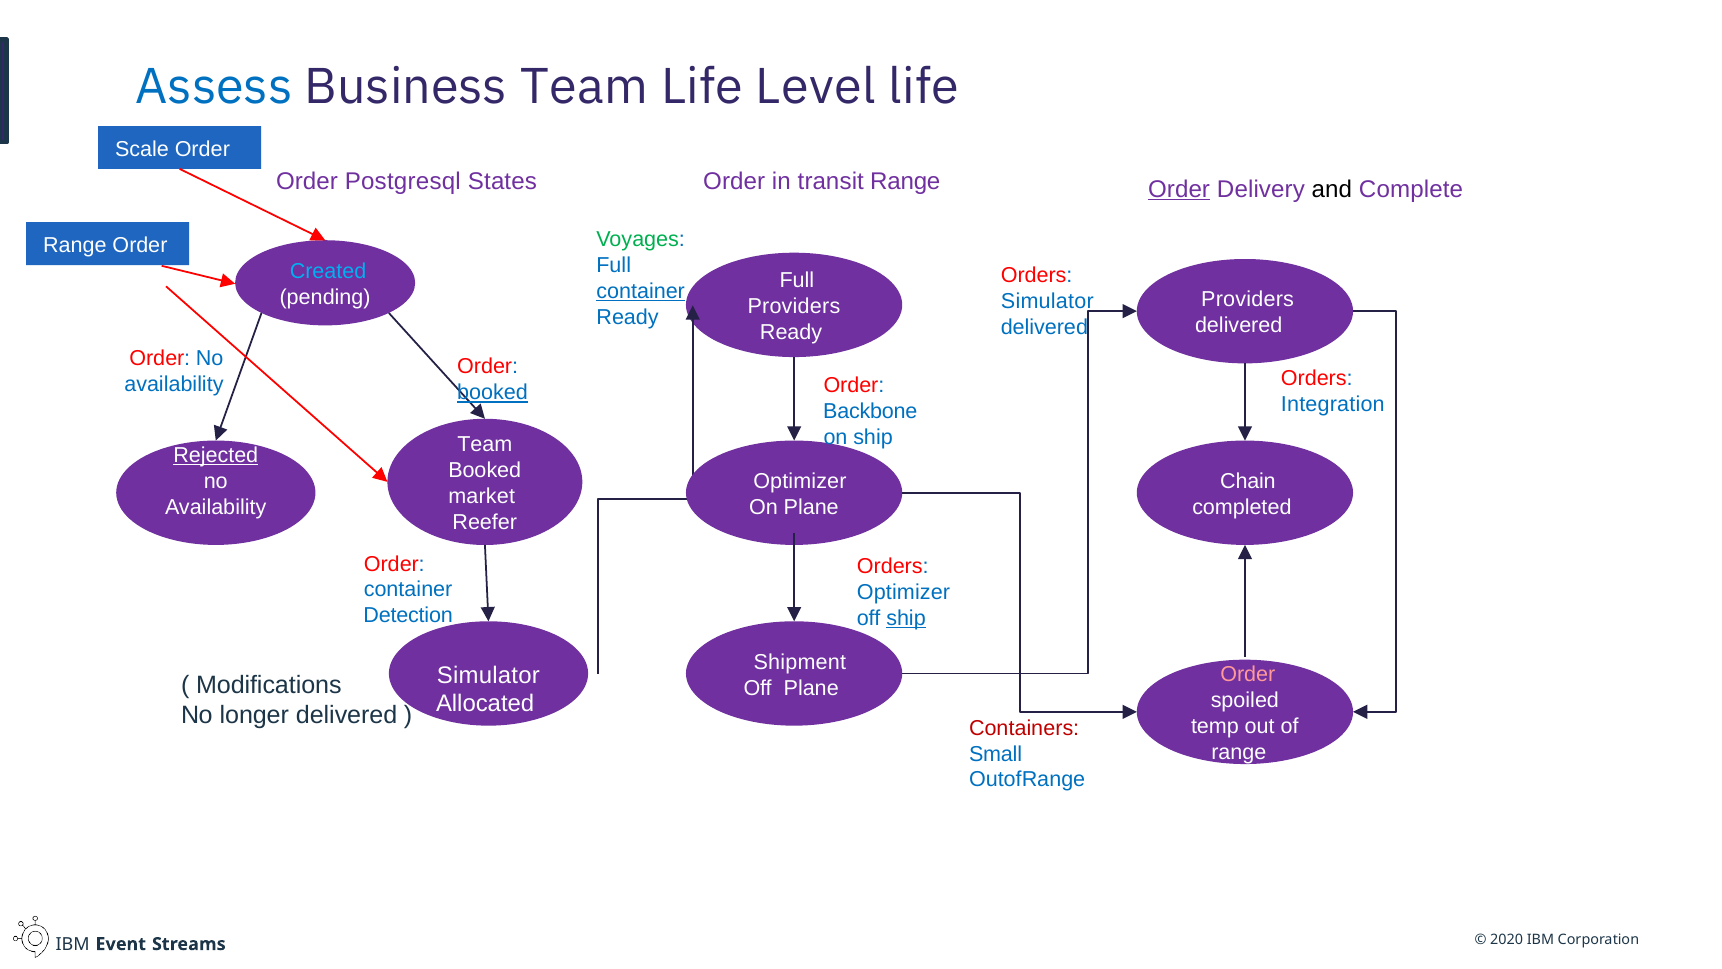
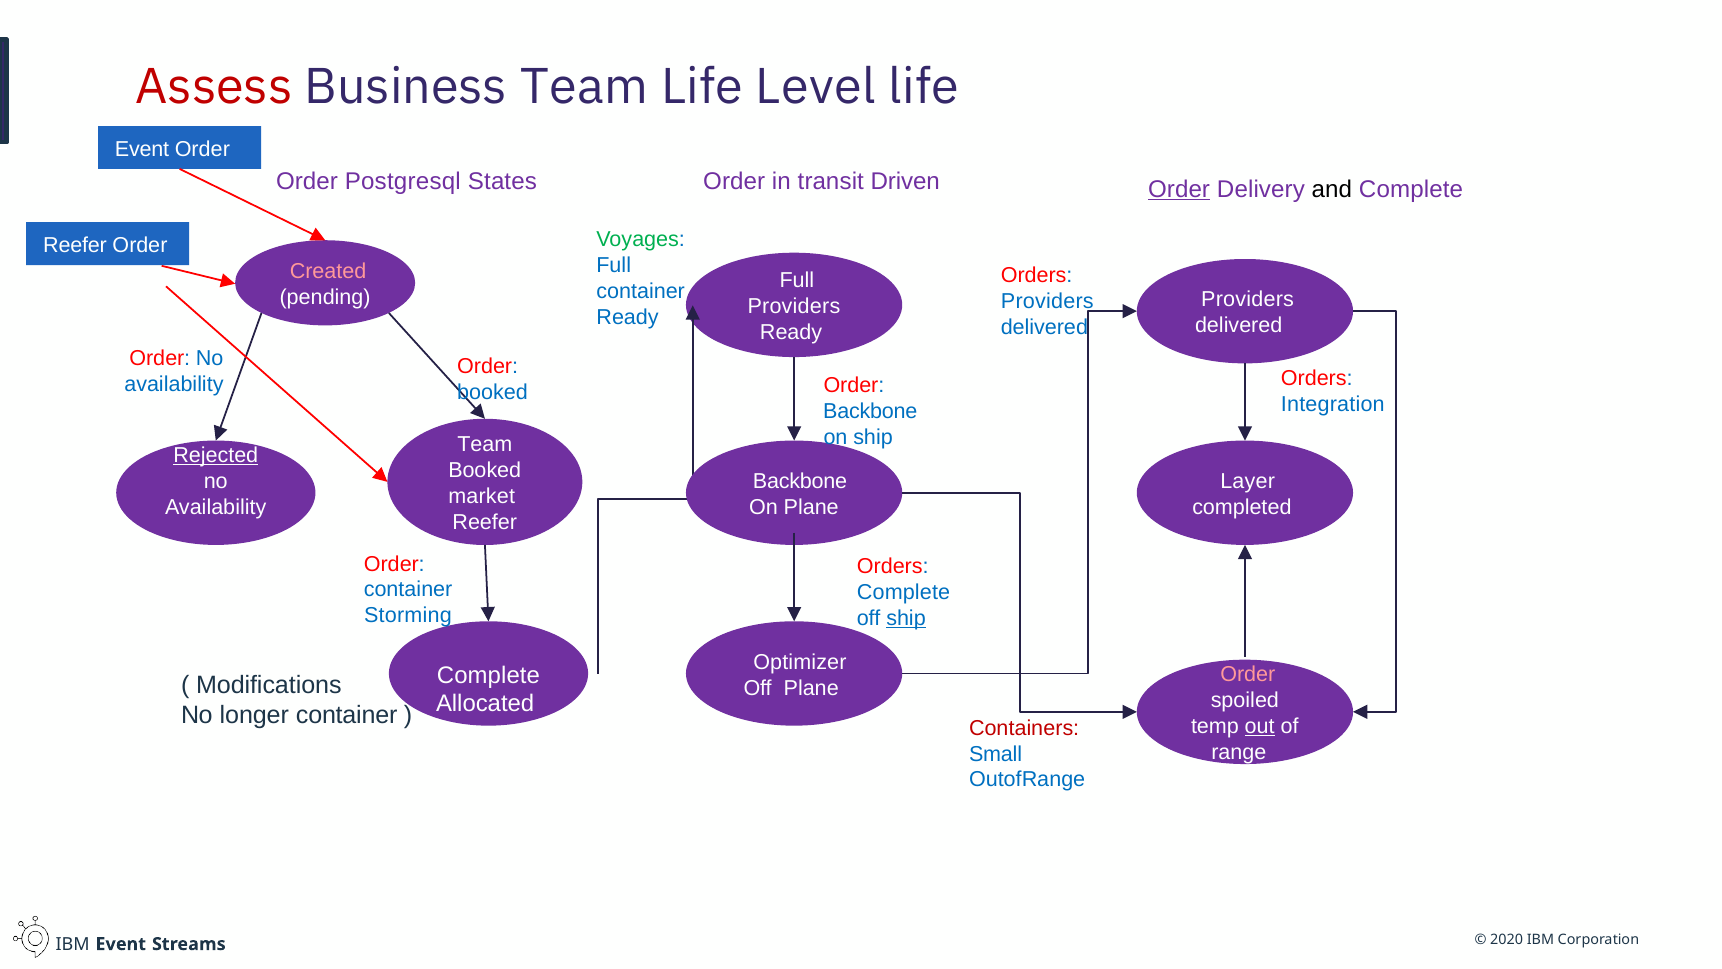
Assess colour: blue -> red (214, 87)
Scale: Scale -> Event (142, 149)
transit Range: Range -> Driven (905, 182)
Range: Range -> Reefer (75, 245)
Created colour: light blue -> pink (328, 271)
container underline: present -> none (641, 291)
Simulator: Simulator -> Providers (1047, 301)
booked underline: present -> none (493, 392)
Optimizer: Optimizer -> Backbone (800, 481)
Chain: Chain -> Layer (1248, 481)
Optimizer: Optimizer -> Complete (904, 592)
Detection: Detection -> Storming (408, 616)
Shipment: Shipment -> Optimizer (800, 662)
Simulator: Simulator -> Complete (488, 675)
longer delivered: delivered -> container (347, 715)
out underline: none -> present (1260, 726)
